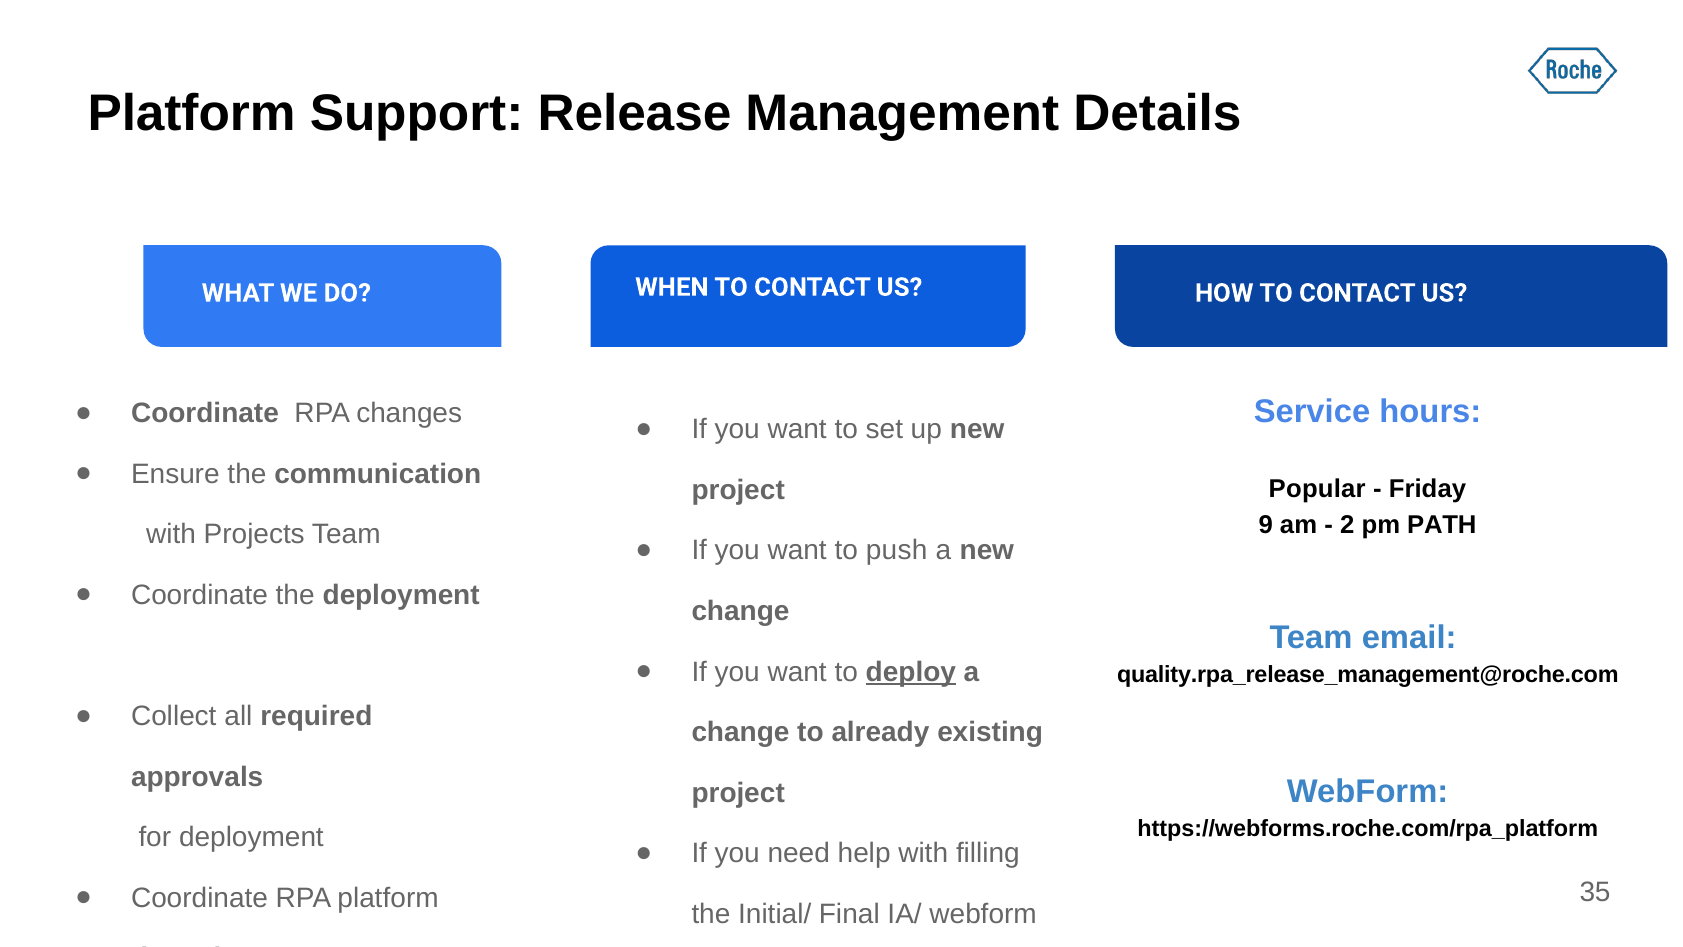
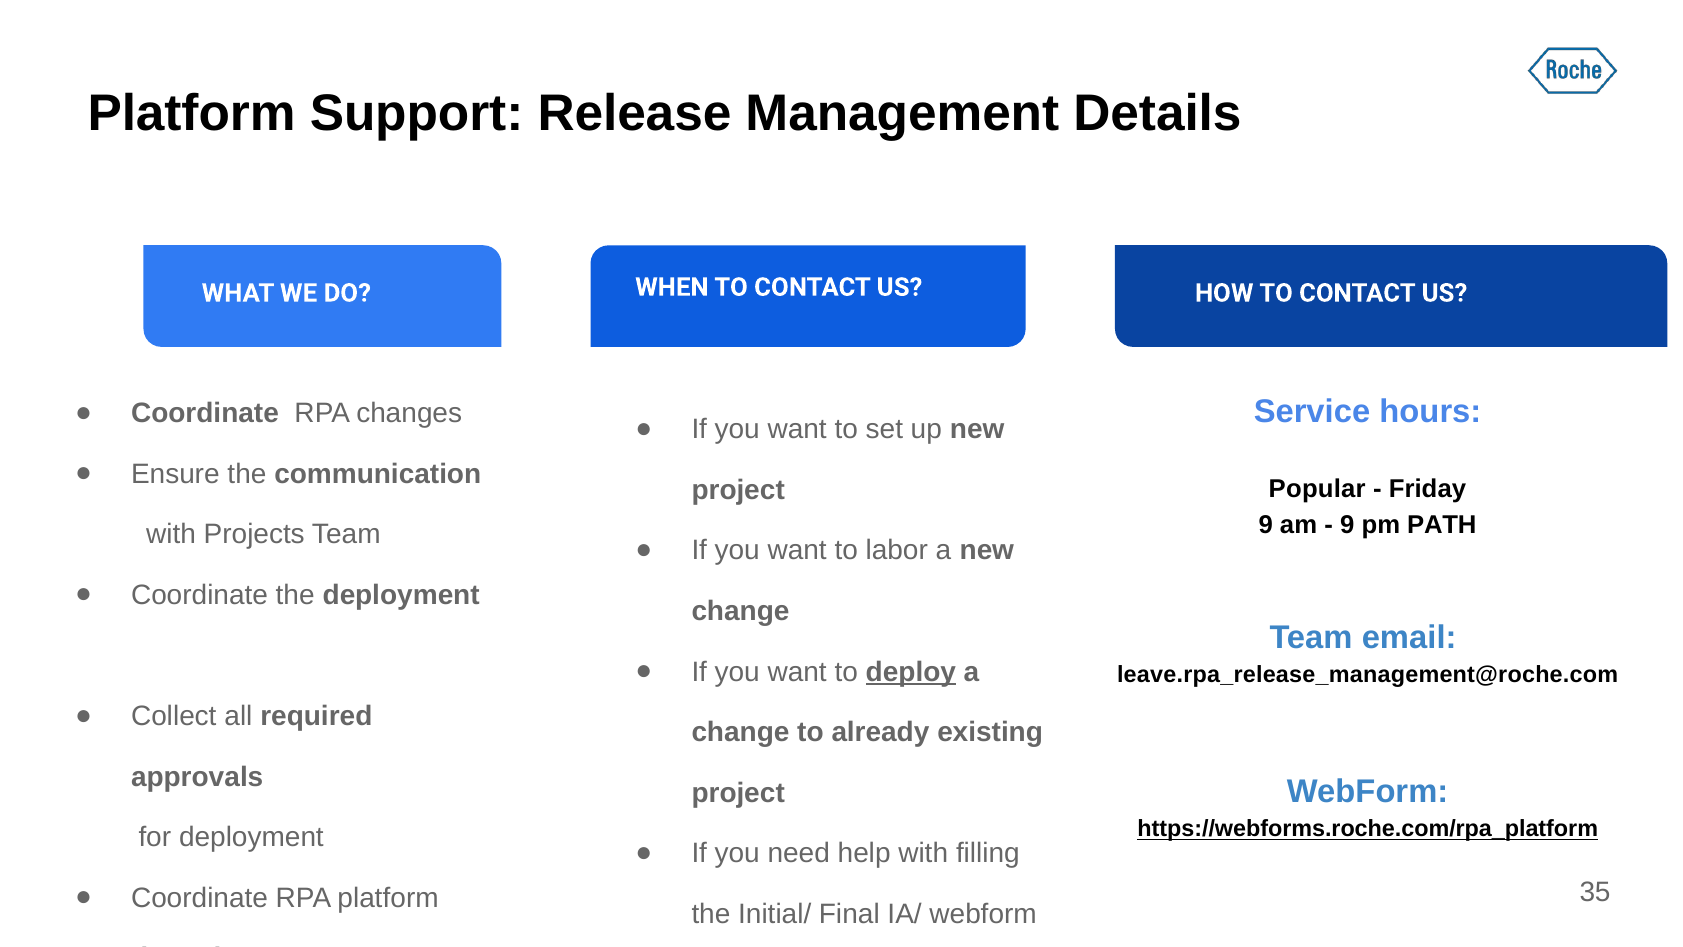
2: 2 -> 9 (1347, 525)
push: push -> labor (897, 550)
quality.rpa_release_management@roche.com: quality.rpa_release_management@roche.com -> leave.rpa_release_management@roche.com (1368, 674)
https://webforms.roche.com/rpa_platform underline: none -> present (1368, 829)
